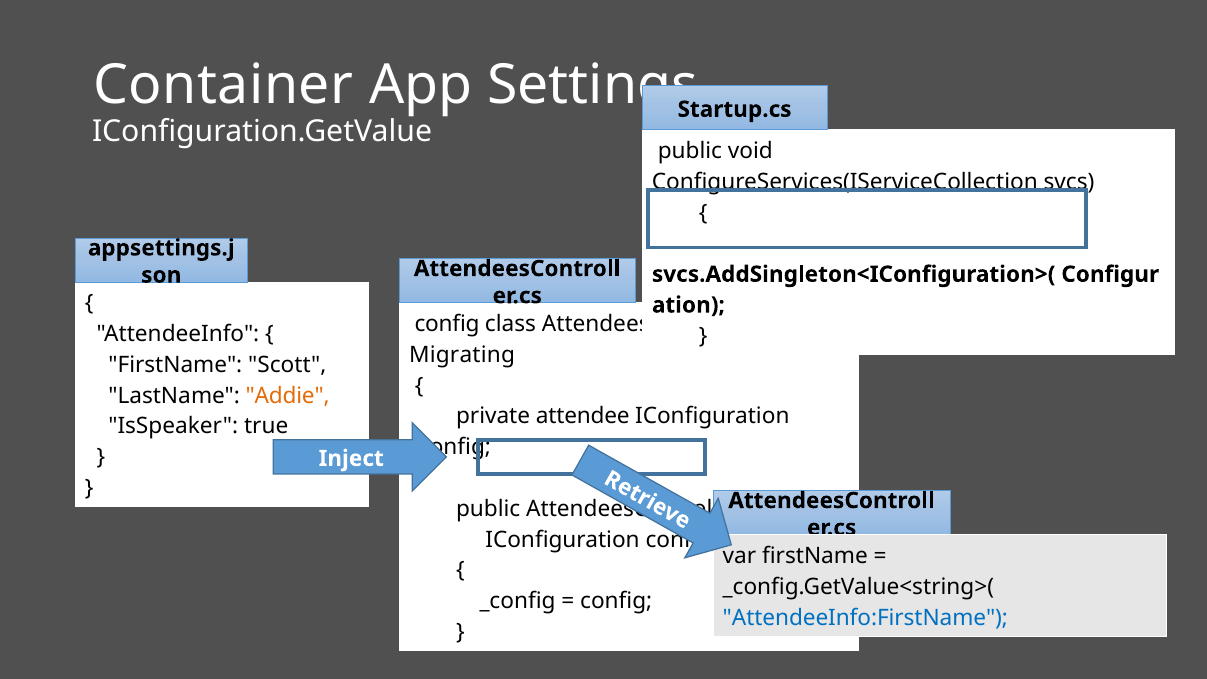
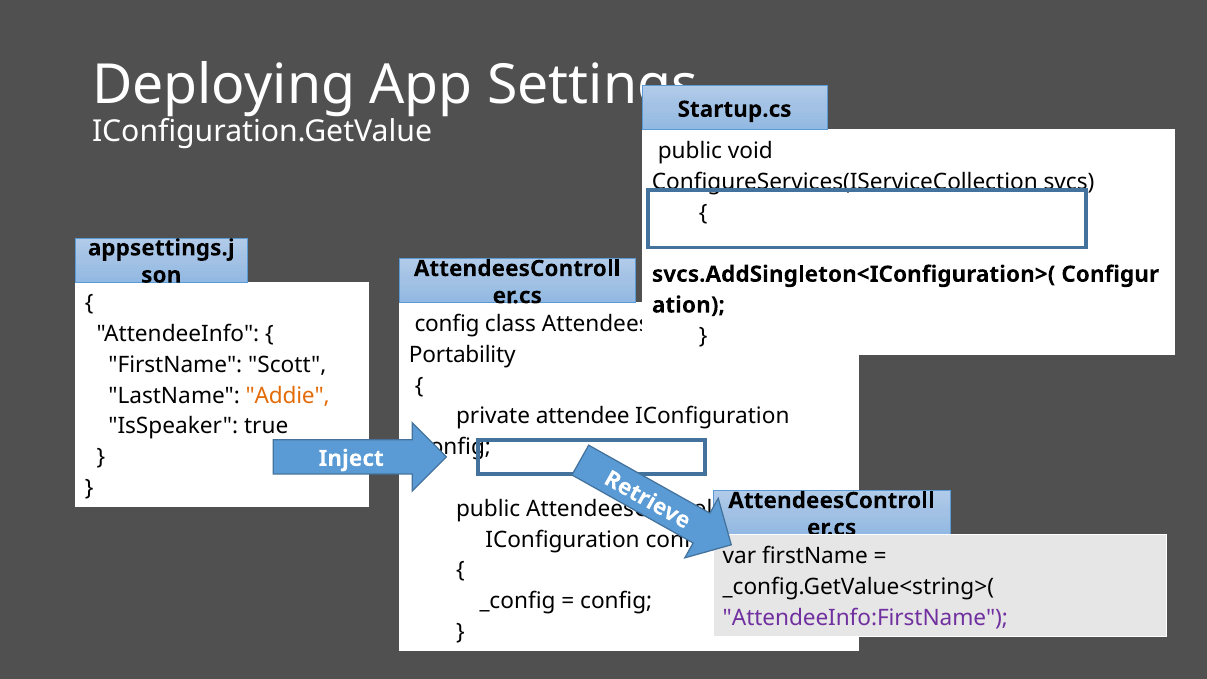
Container: Container -> Deploying (224, 85)
Migrating: Migrating -> Portability (462, 355)
AttendeeInfo:FirstName colour: blue -> purple (865, 617)
